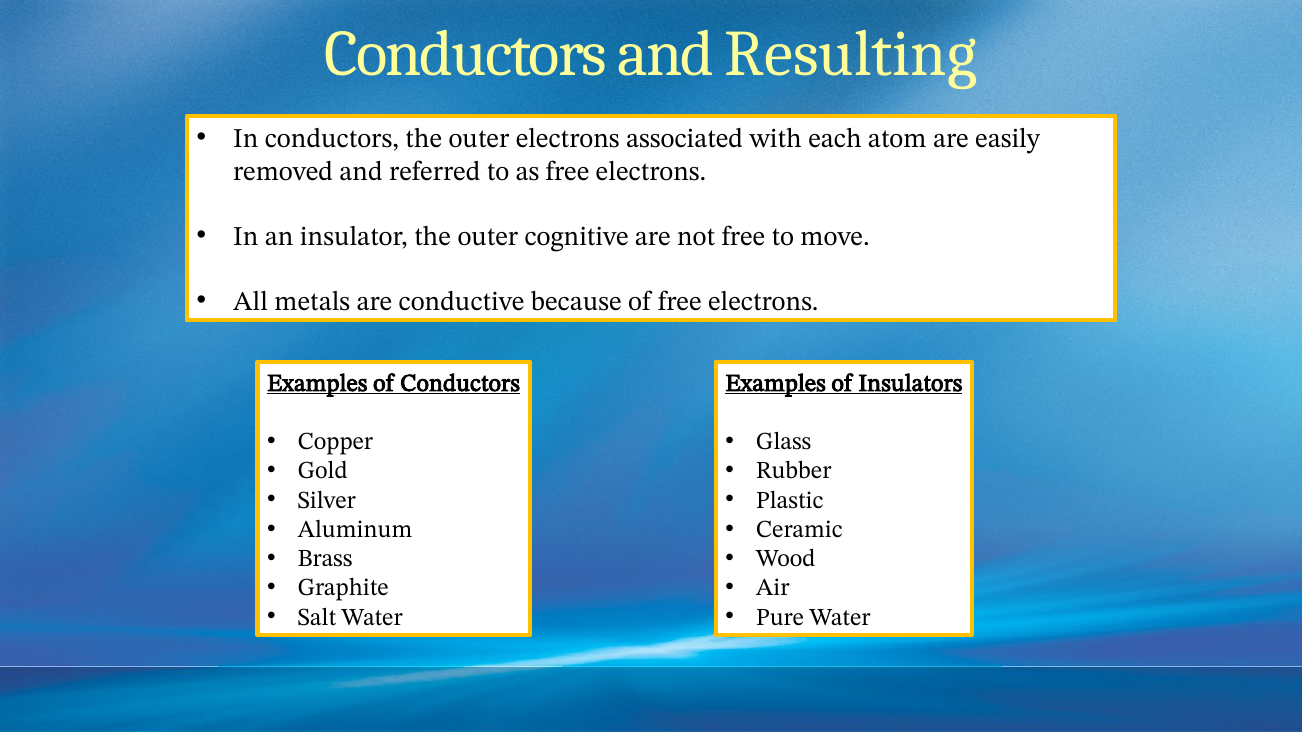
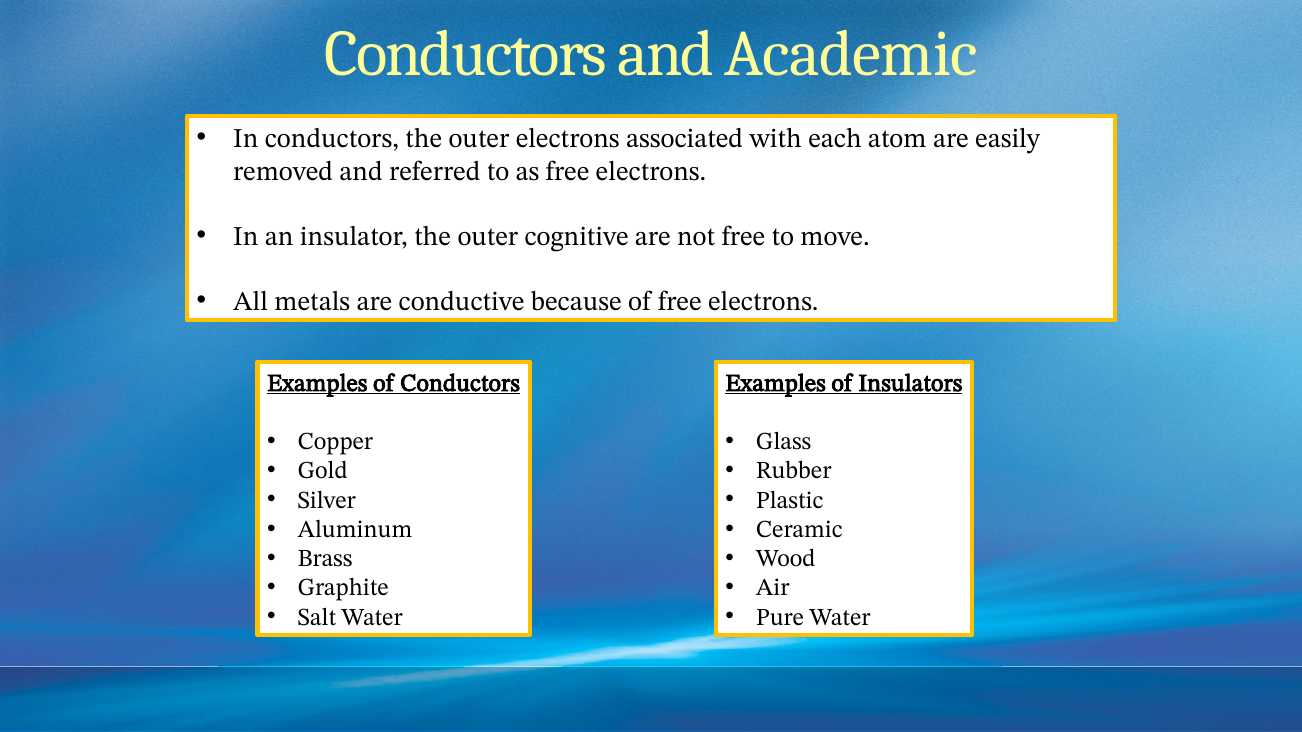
Resulting: Resulting -> Academic (851, 54)
